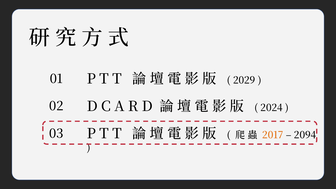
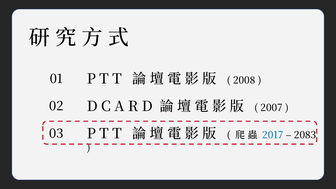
2029: 2029 -> 2008 (244, 80)
2024: 2024 -> 2007 (272, 108)
2017 colour: orange -> blue (273, 135)
2094: 2094 -> 2083 (305, 135)
